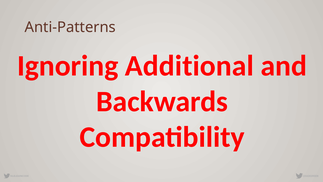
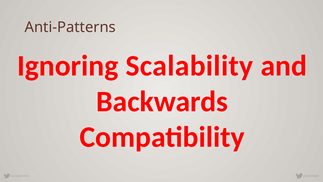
Additional: Additional -> Scalability (189, 66)
